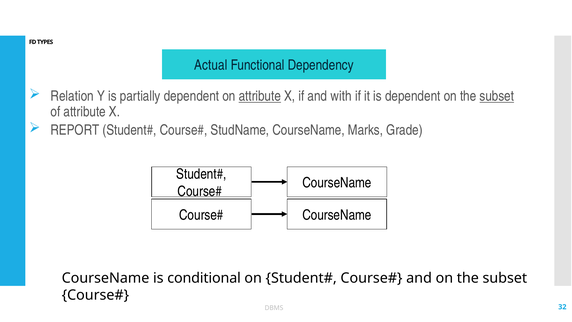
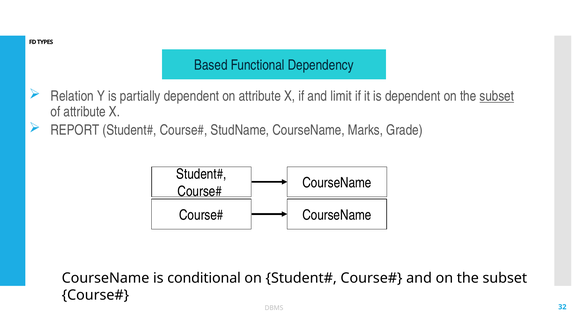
Actual: Actual -> Based (211, 65)
attribute underline: present -> none (260, 96)
with: with -> limit (341, 96)
